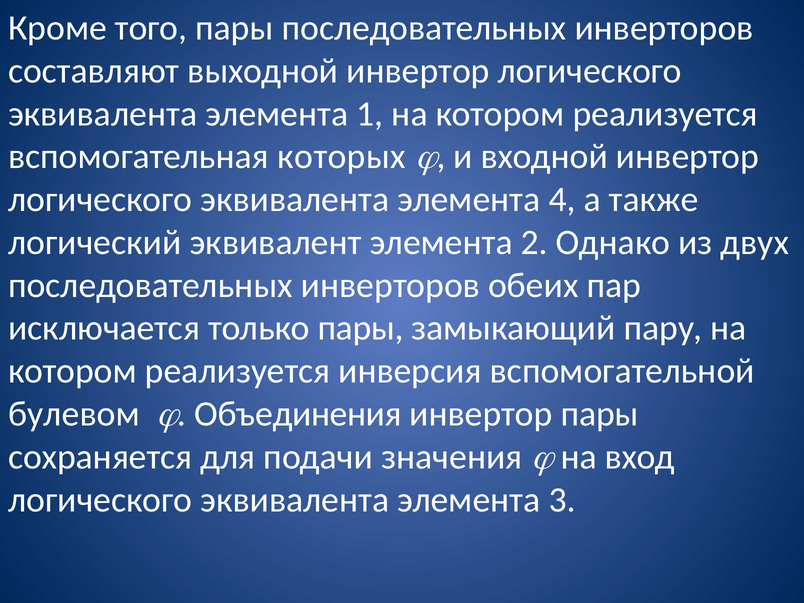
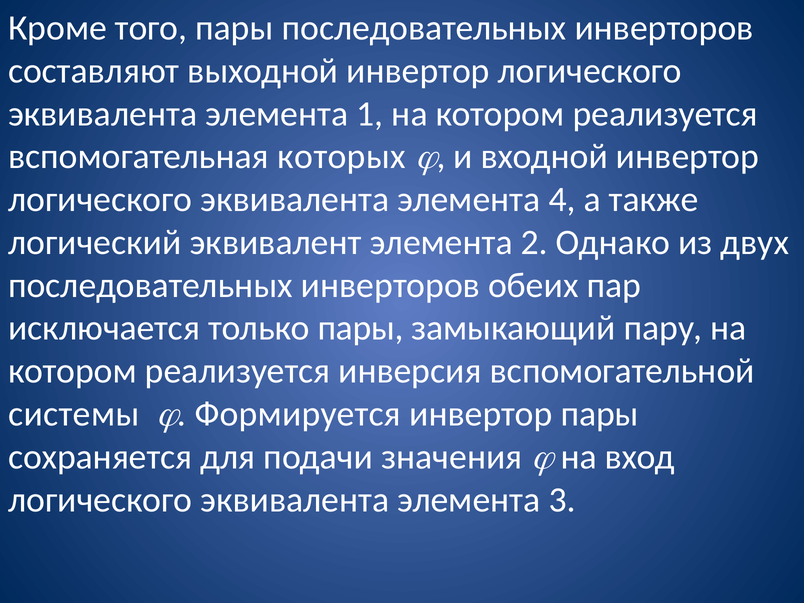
булевом: булевом -> системы (74, 414)
Объединения: Объединения -> Формируется (298, 414)
